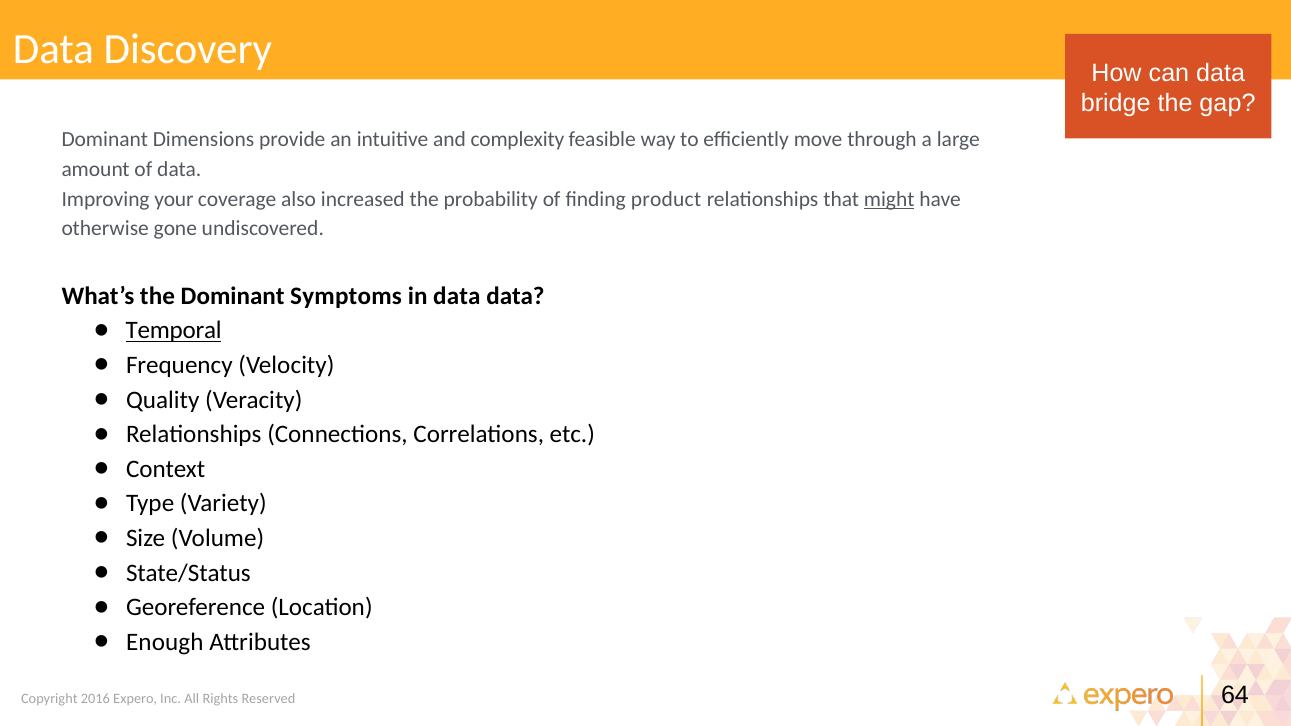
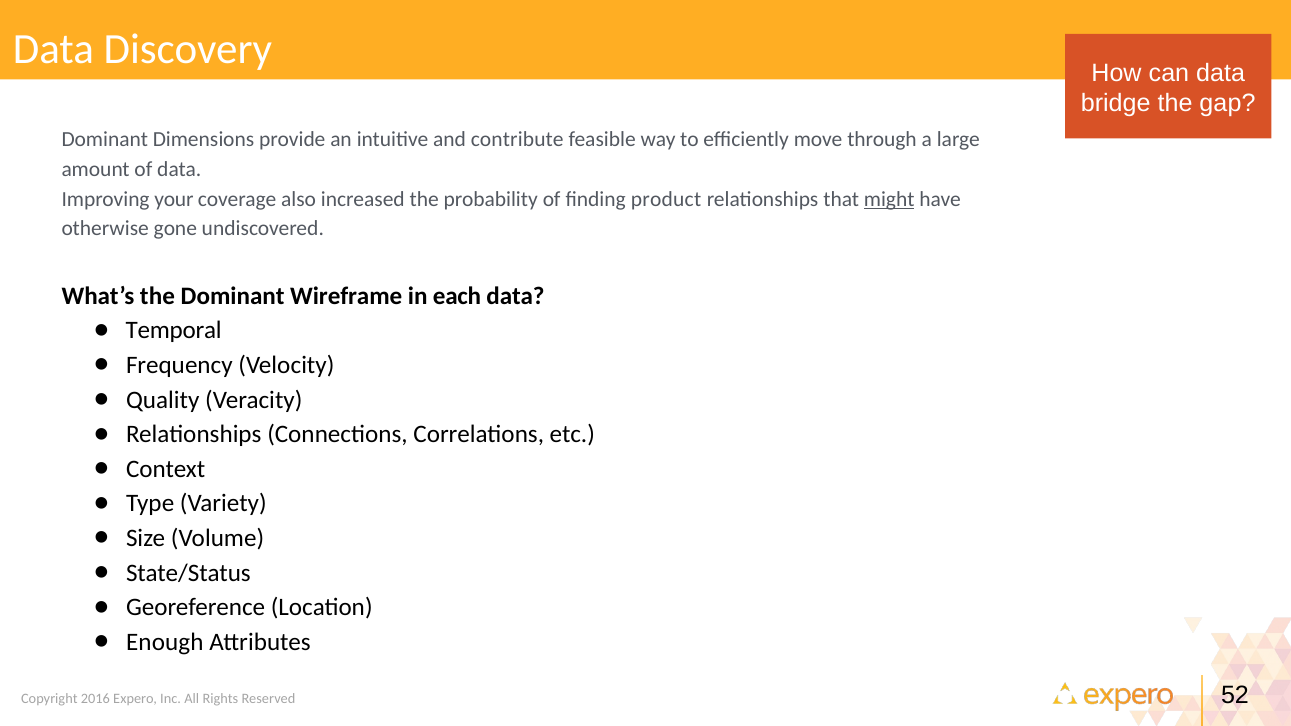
complexity: complexity -> contribute (517, 140)
Symptoms: Symptoms -> Wireframe (346, 296)
in data: data -> each (457, 296)
Temporal underline: present -> none (174, 331)
64: 64 -> 52 (1235, 695)
